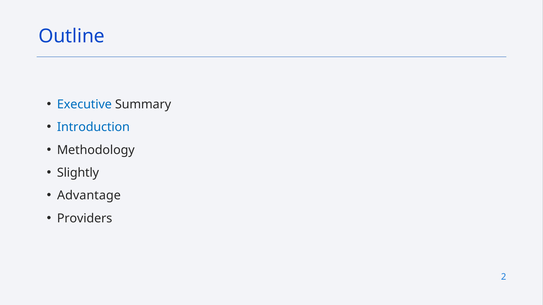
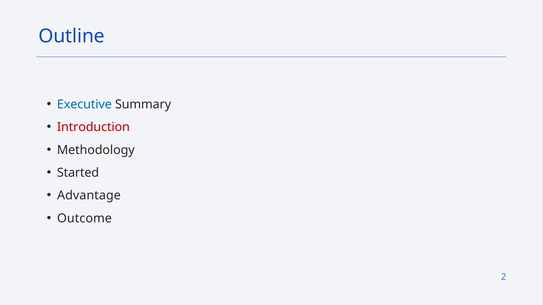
Introduction colour: blue -> red (93, 127)
Slightly: Slightly -> Started (78, 173)
Providers: Providers -> Outcome (85, 219)
